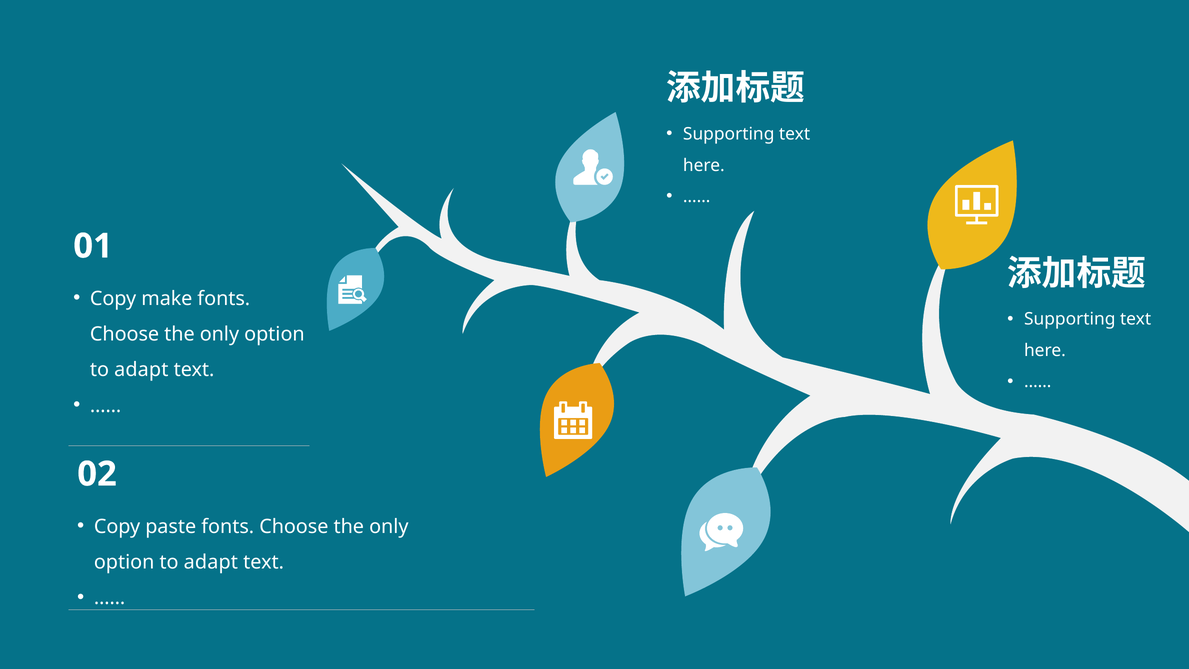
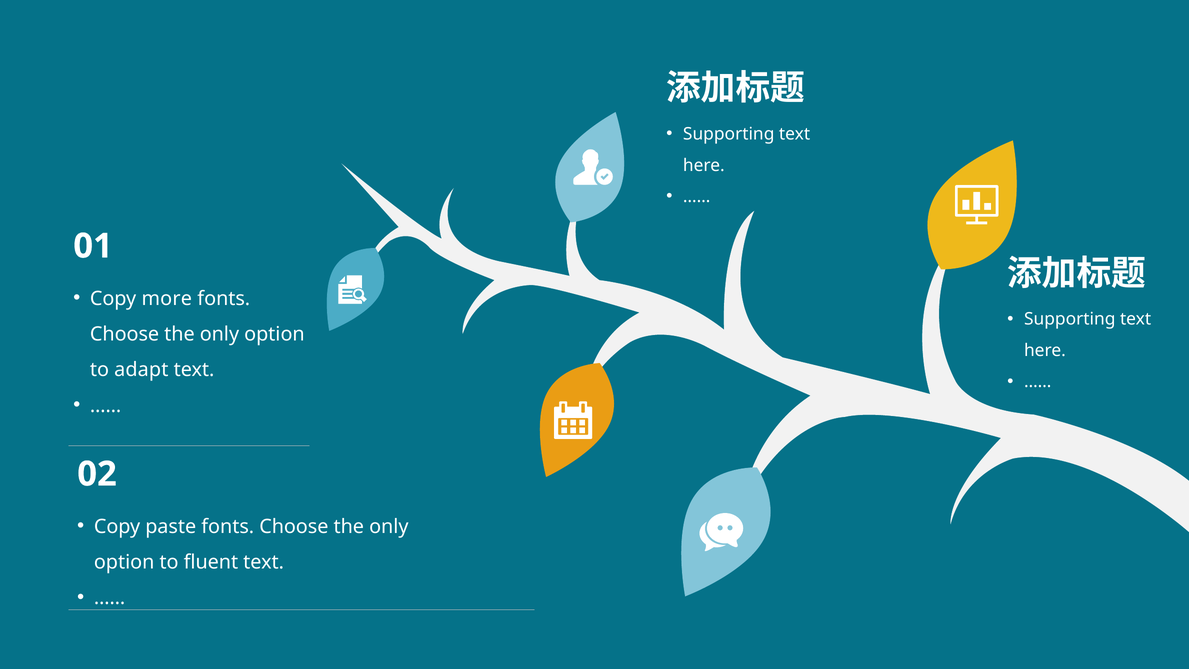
make: make -> more (167, 298)
adapt: adapt -> fluent (211, 562)
